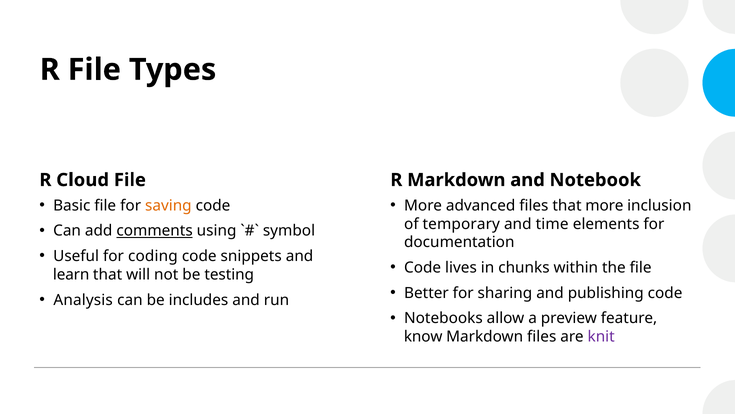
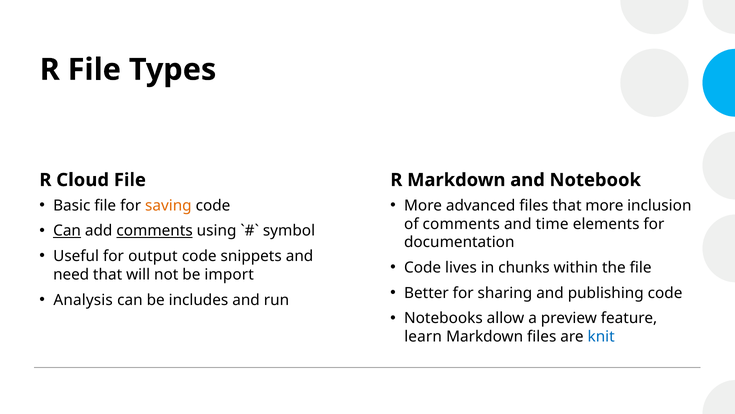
of temporary: temporary -> comments (461, 224)
Can underline: none -> present (67, 231)
coding: coding -> output (153, 256)
learn: learn -> need (71, 274)
testing: testing -> import (229, 274)
know: know -> learn (423, 336)
knit colour: purple -> blue (601, 336)
